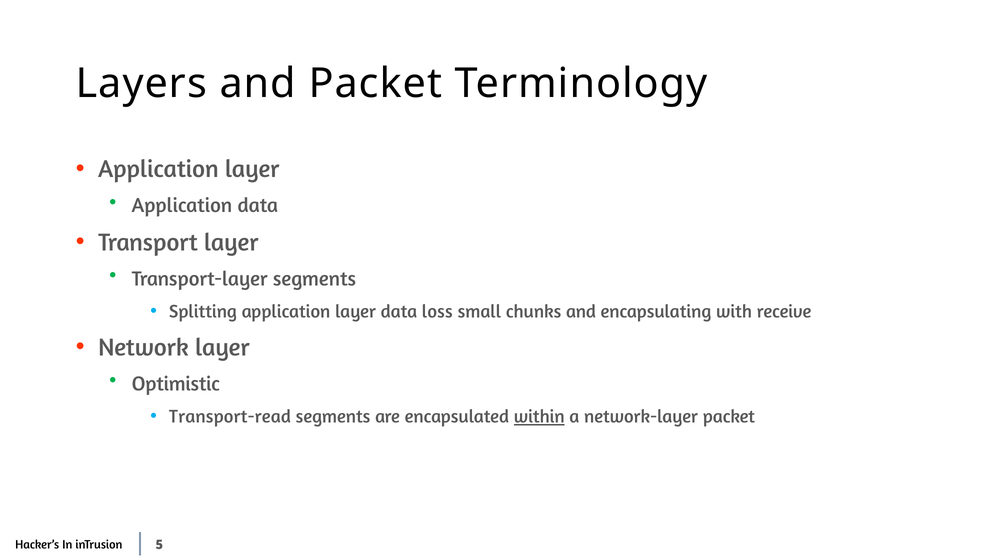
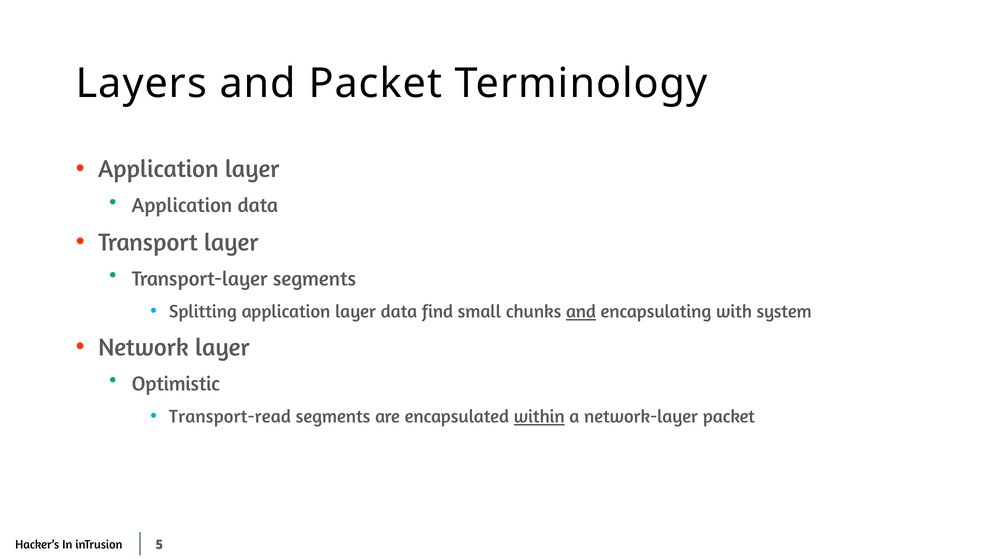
loss: loss -> find (437, 312)
and underline: none -> present (581, 312)
receive: receive -> system (784, 312)
